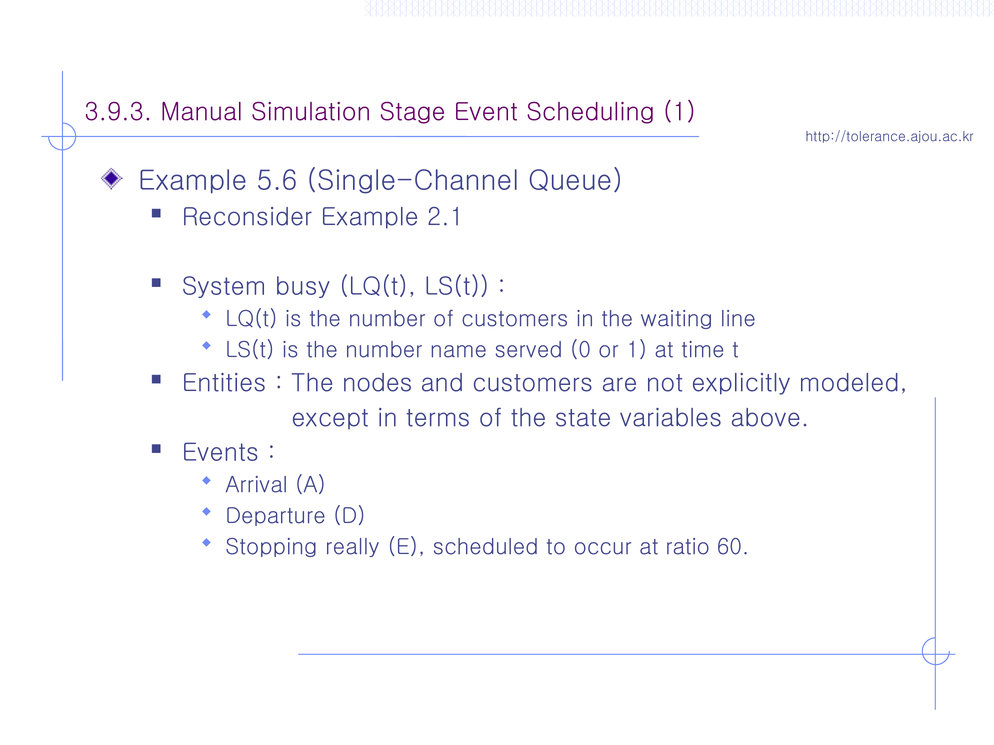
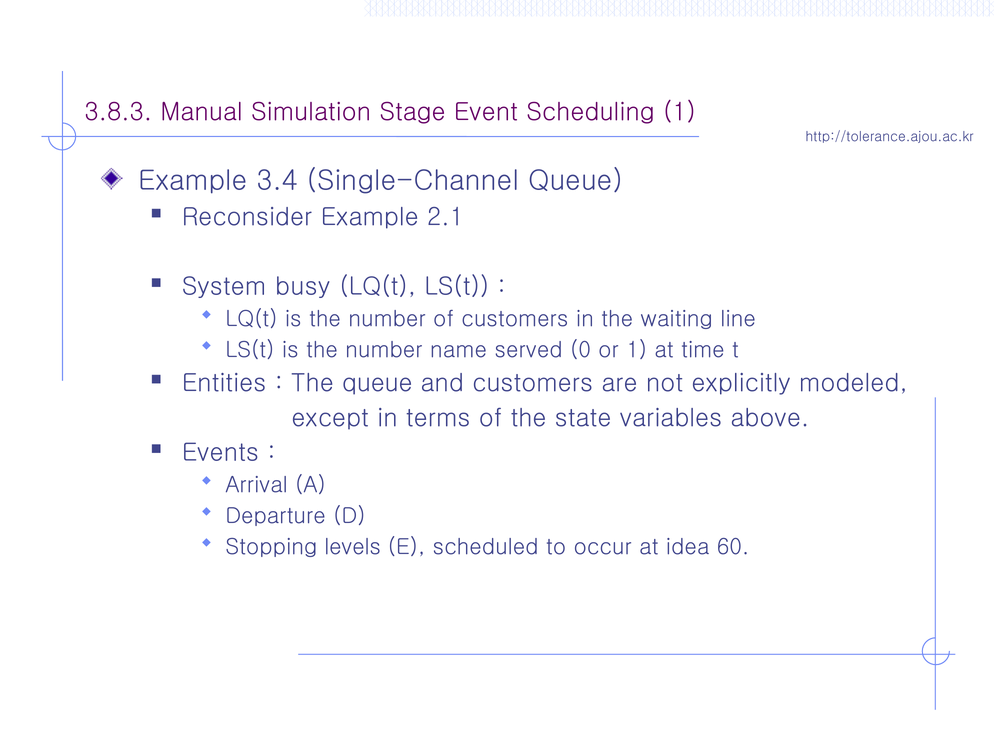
3.9.3: 3.9.3 -> 3.8.3 (118, 112)
5.6: 5.6 -> 3.4 (277, 181)
The nodes: nodes -> queue (377, 383)
really: really -> levels (353, 547)
ratio: ratio -> idea (688, 547)
